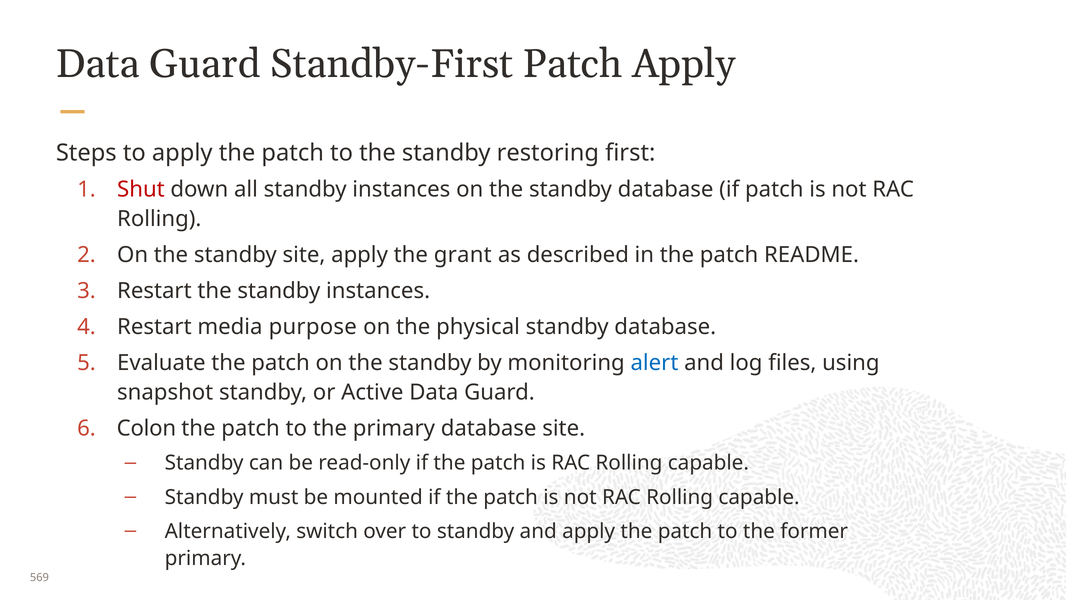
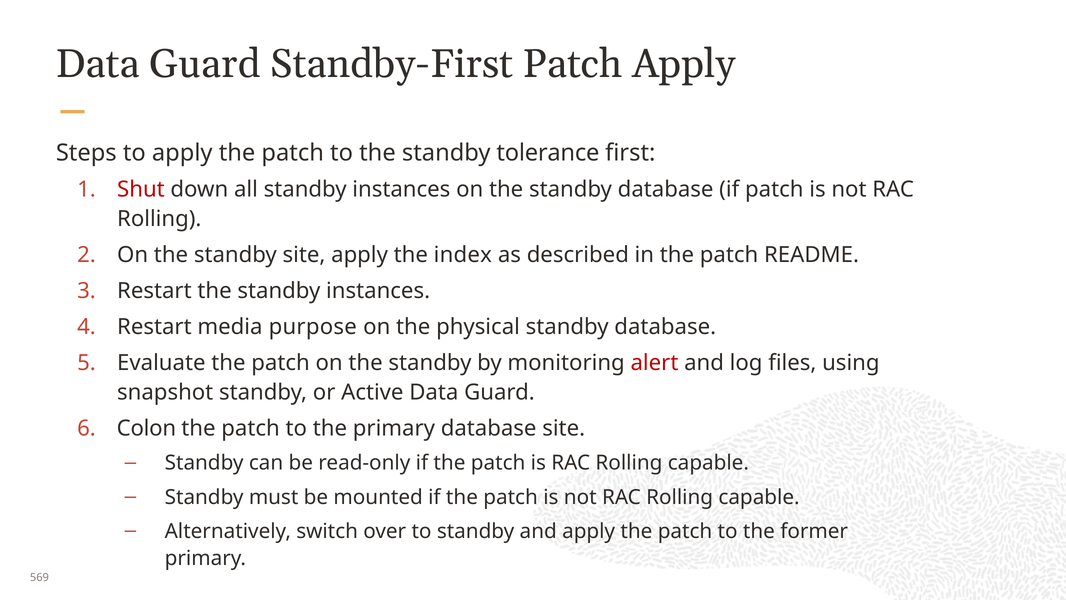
restoring: restoring -> tolerance (548, 153)
grant: grant -> index (463, 255)
alert colour: blue -> red (654, 363)
